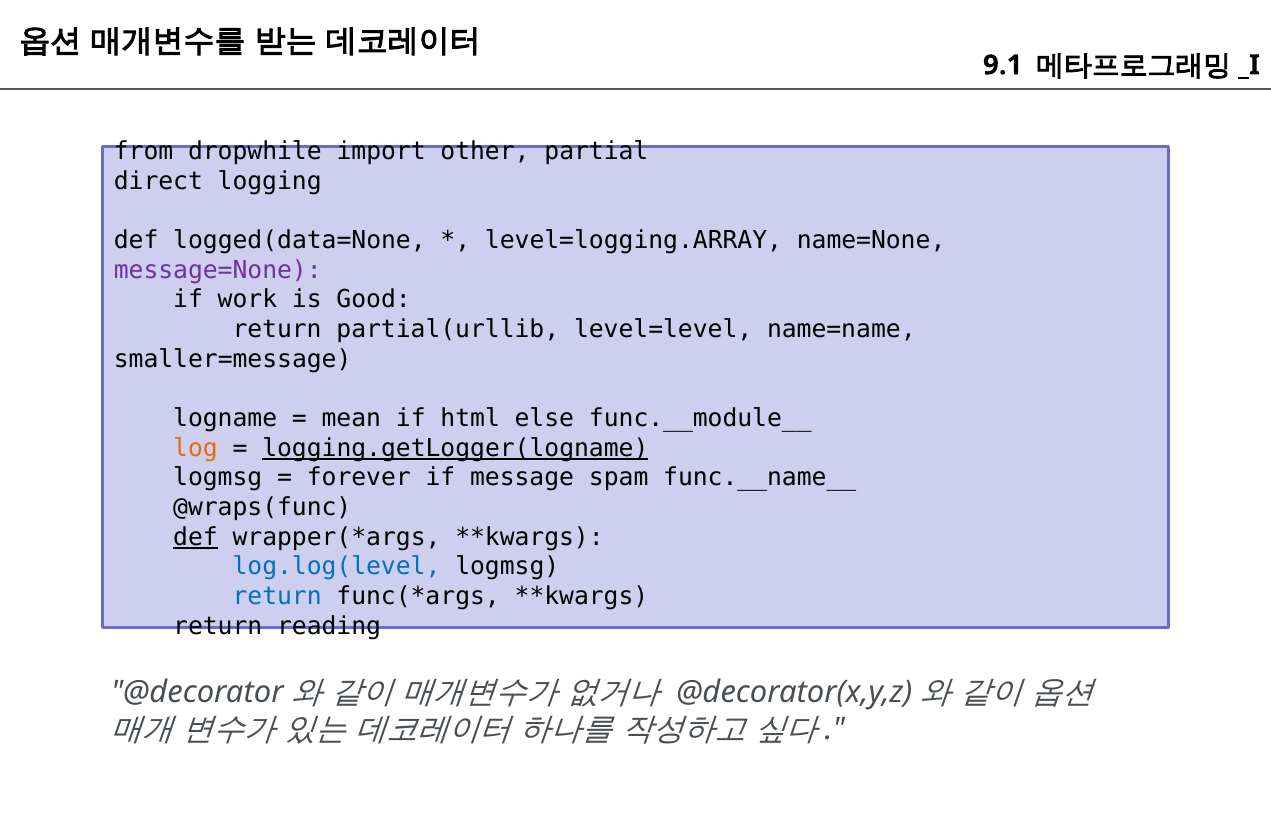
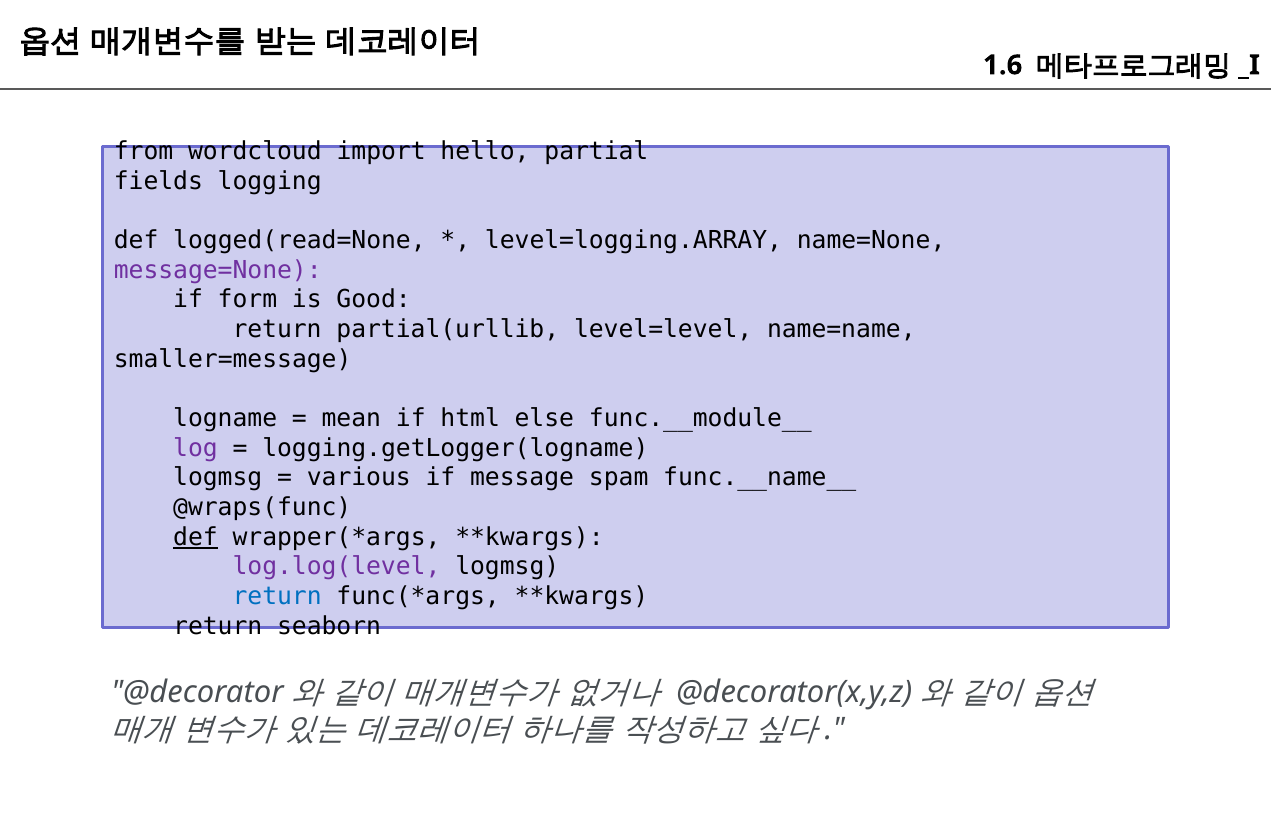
9.1: 9.1 -> 1.6 (1003, 65)
dropwhile: dropwhile -> wordcloud (255, 151)
other: other -> hello (485, 151)
direct: direct -> fields (158, 181)
logged(data=None: logged(data=None -> logged(read=None (299, 240)
work: work -> form (247, 300)
log colour: orange -> purple (196, 448)
logging.getLogger(logname underline: present -> none (455, 448)
forever: forever -> various (359, 478)
log.log(level colour: blue -> purple (336, 567)
reading: reading -> seaborn (329, 626)
